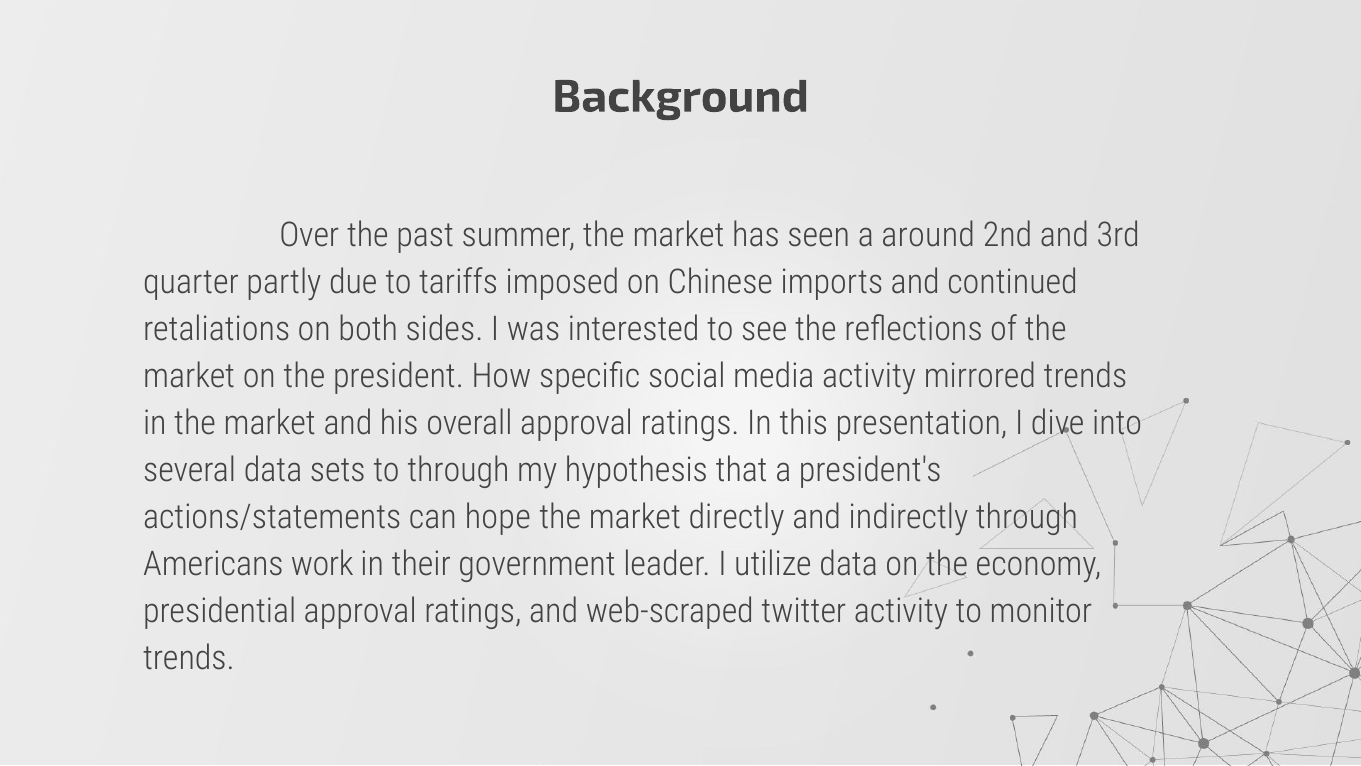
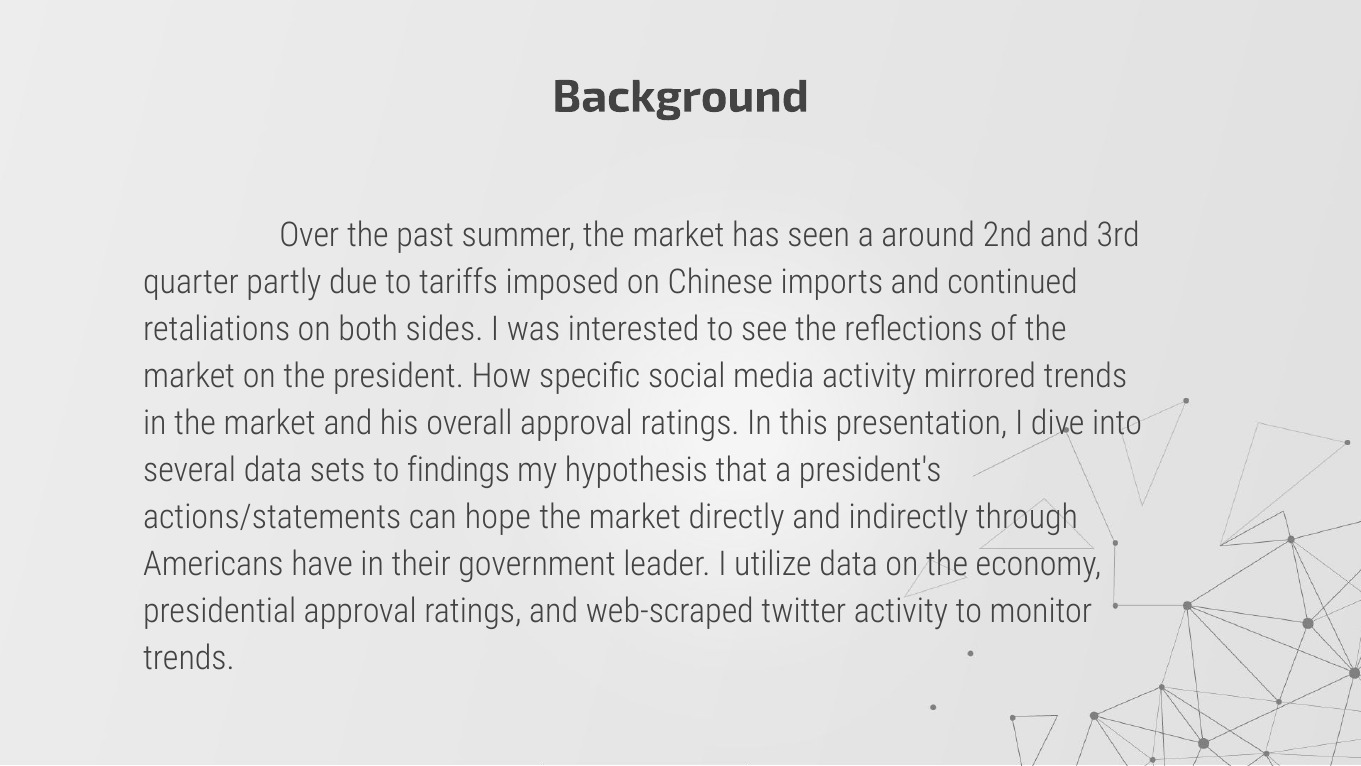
to through: through -> findings (459, 470)
work: work -> have (322, 564)
